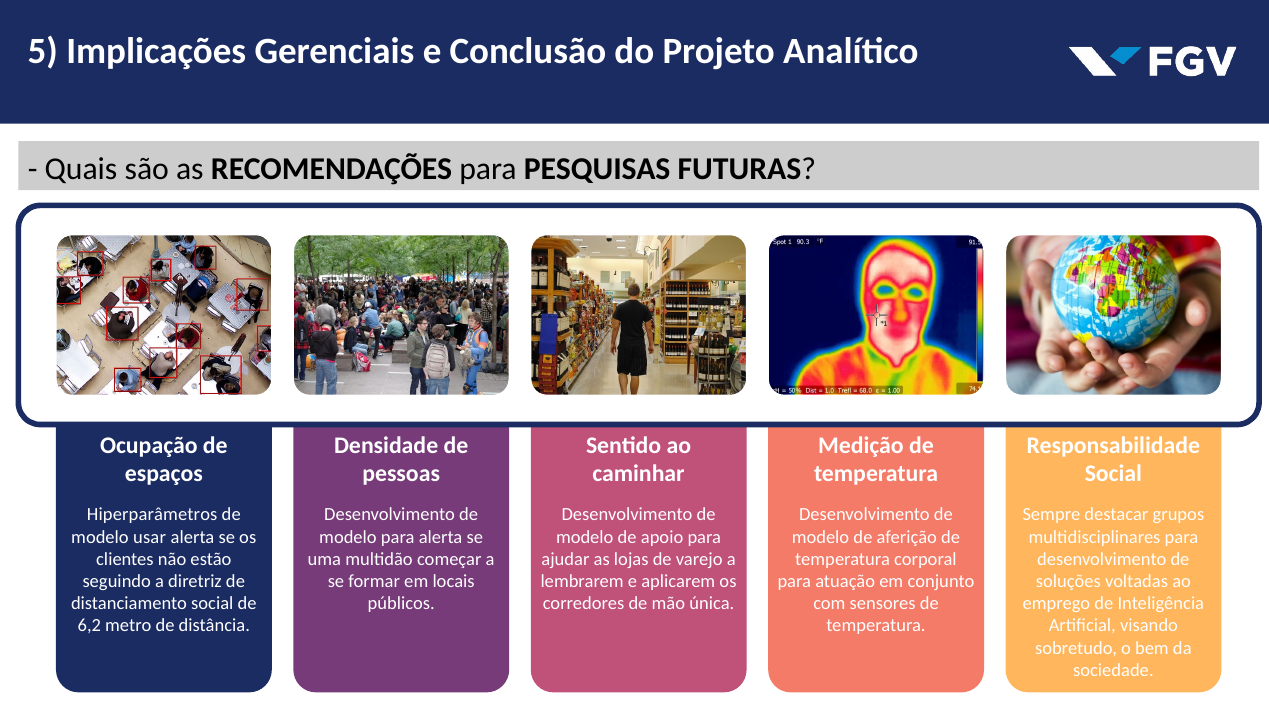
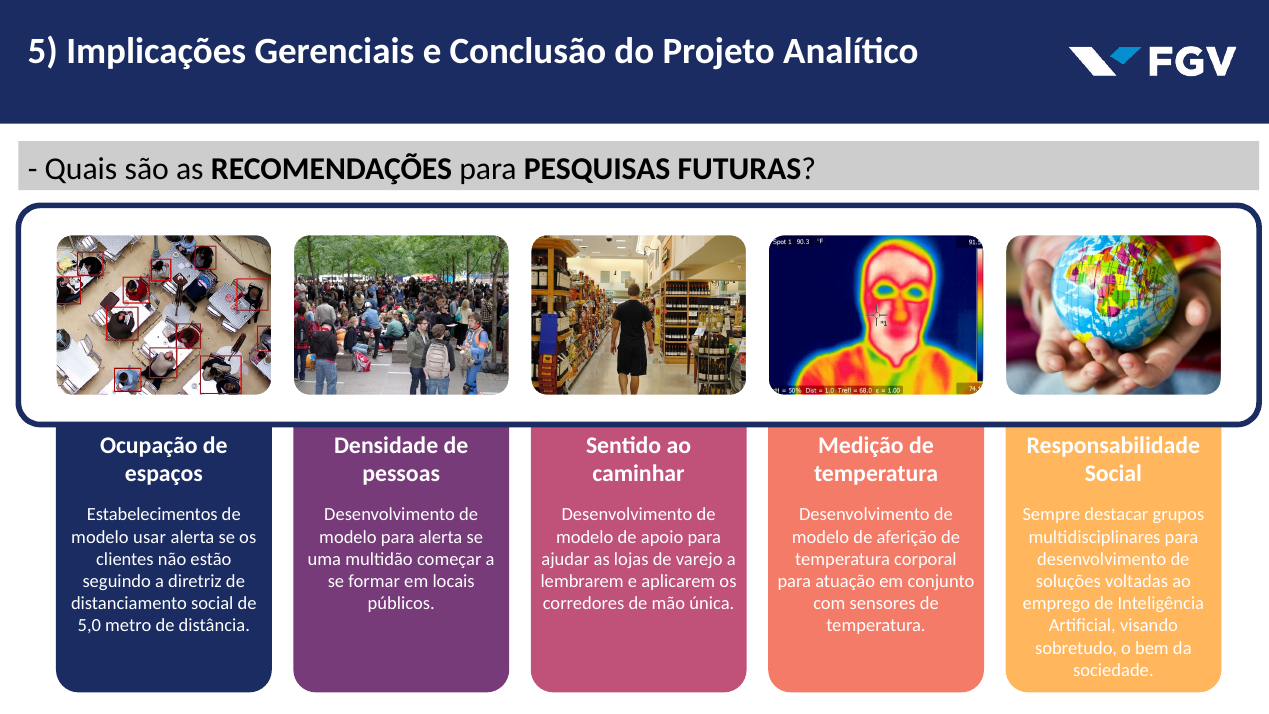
Hiperparâmetros: Hiperparâmetros -> Estabelecimentos (152, 515)
6,2: 6,2 -> 5,0 (89, 626)
